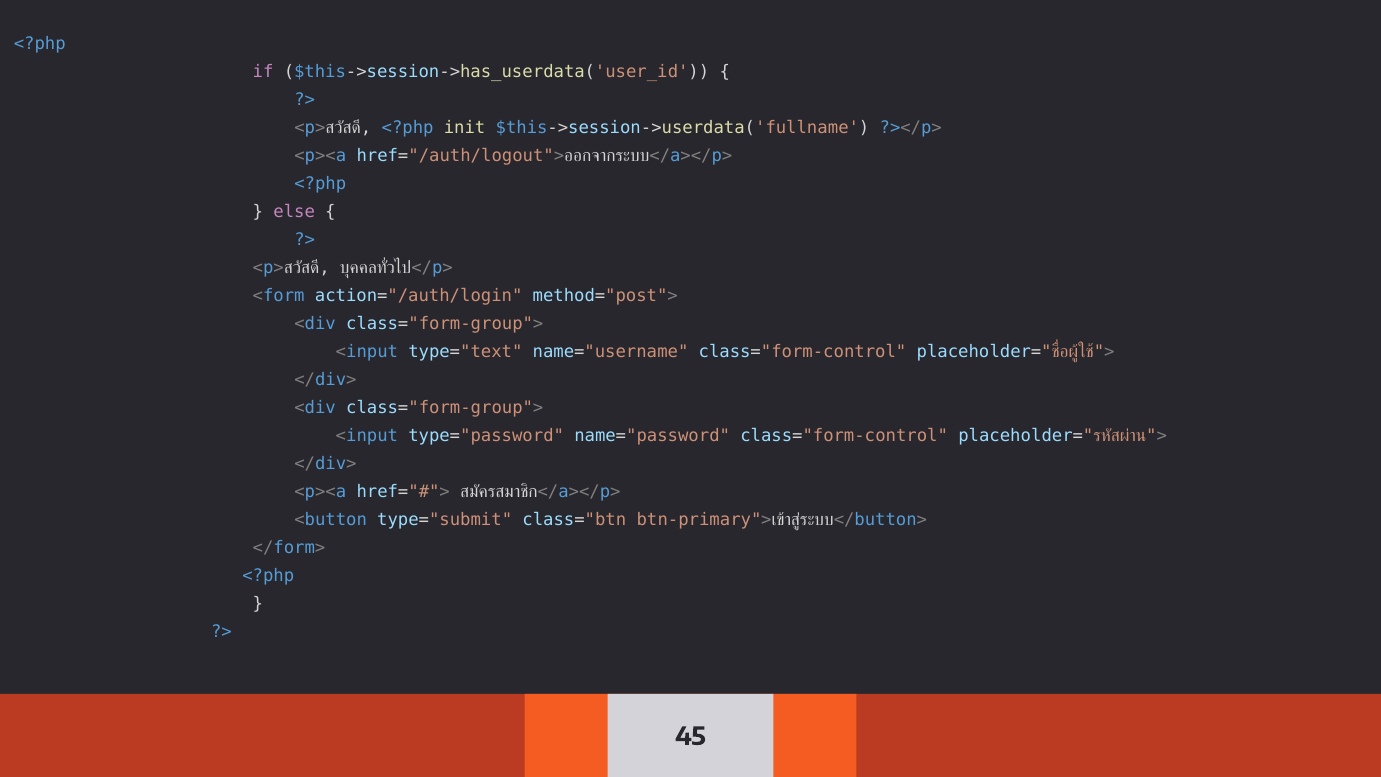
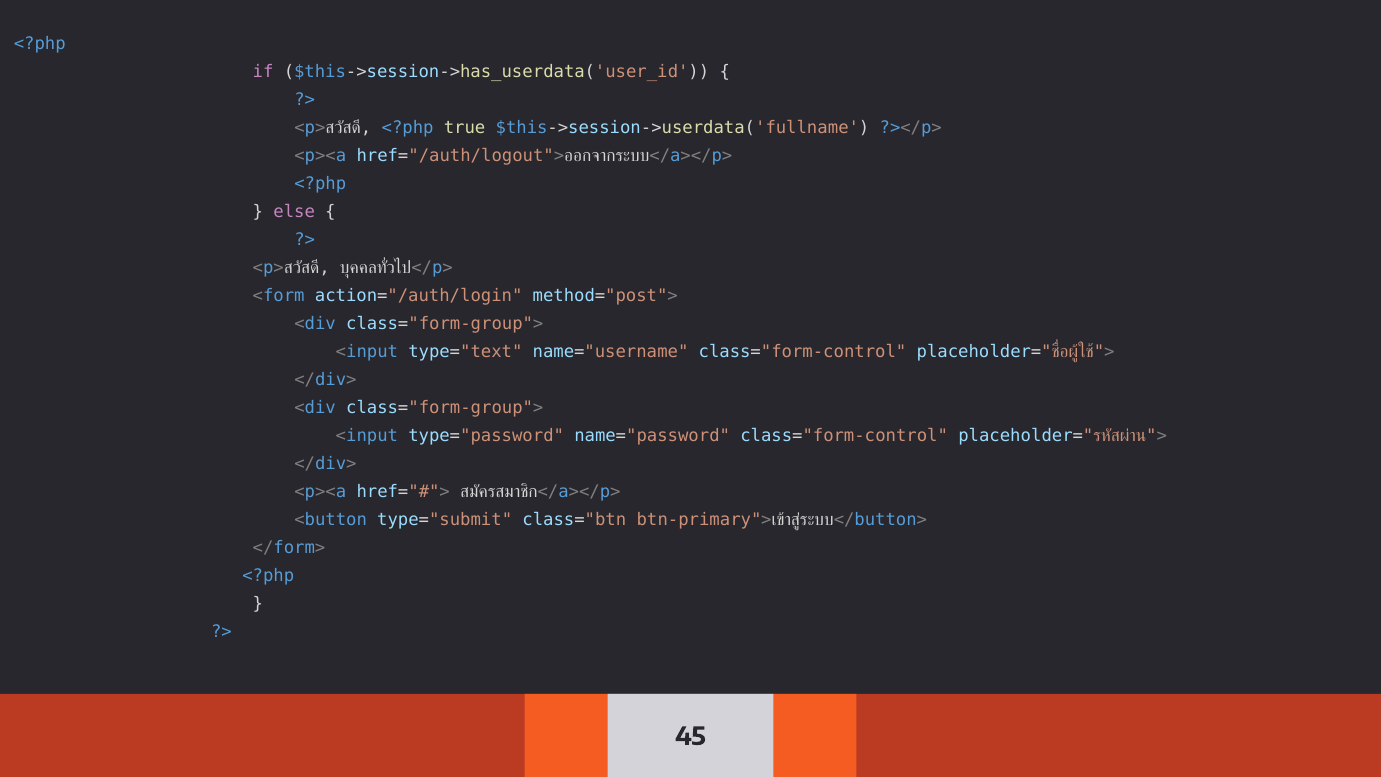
init: init -> true (465, 128)
